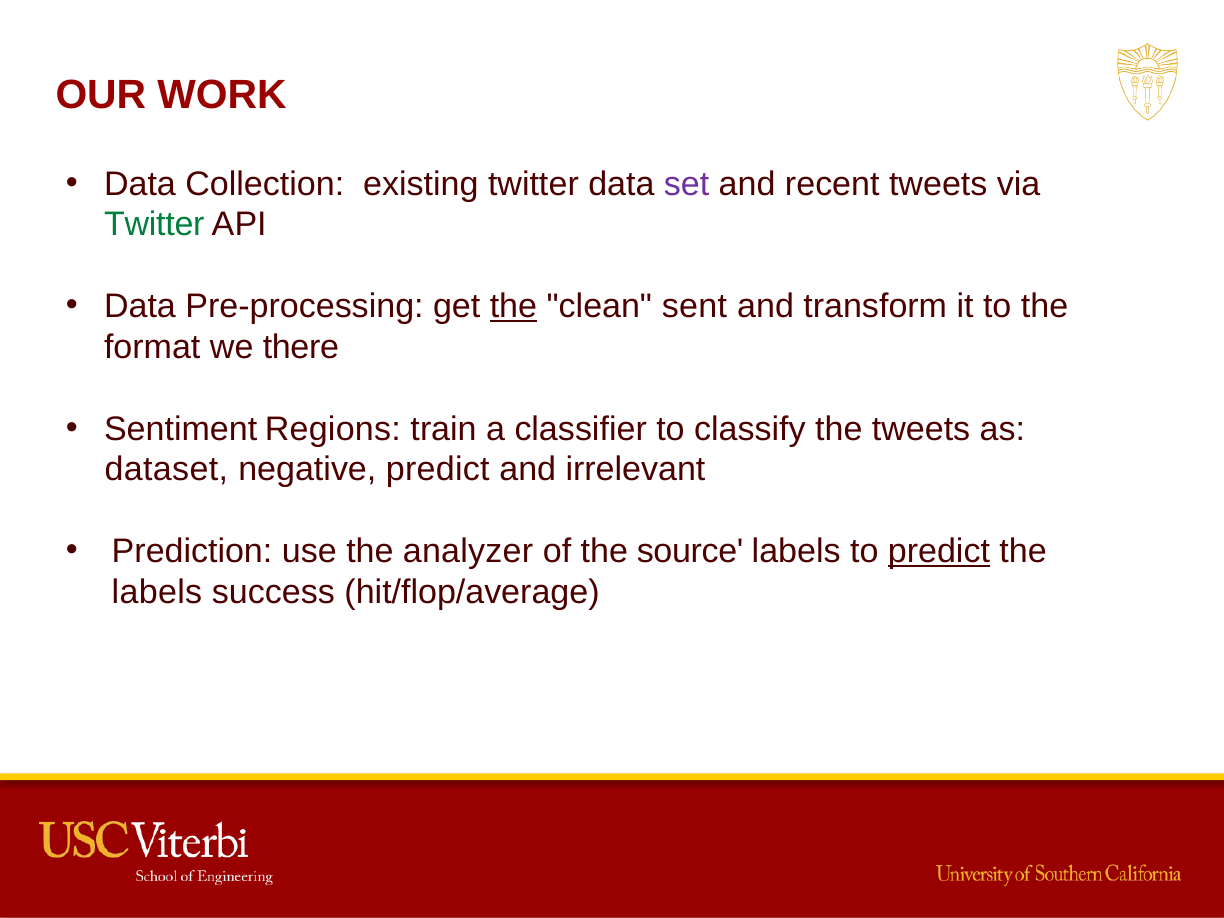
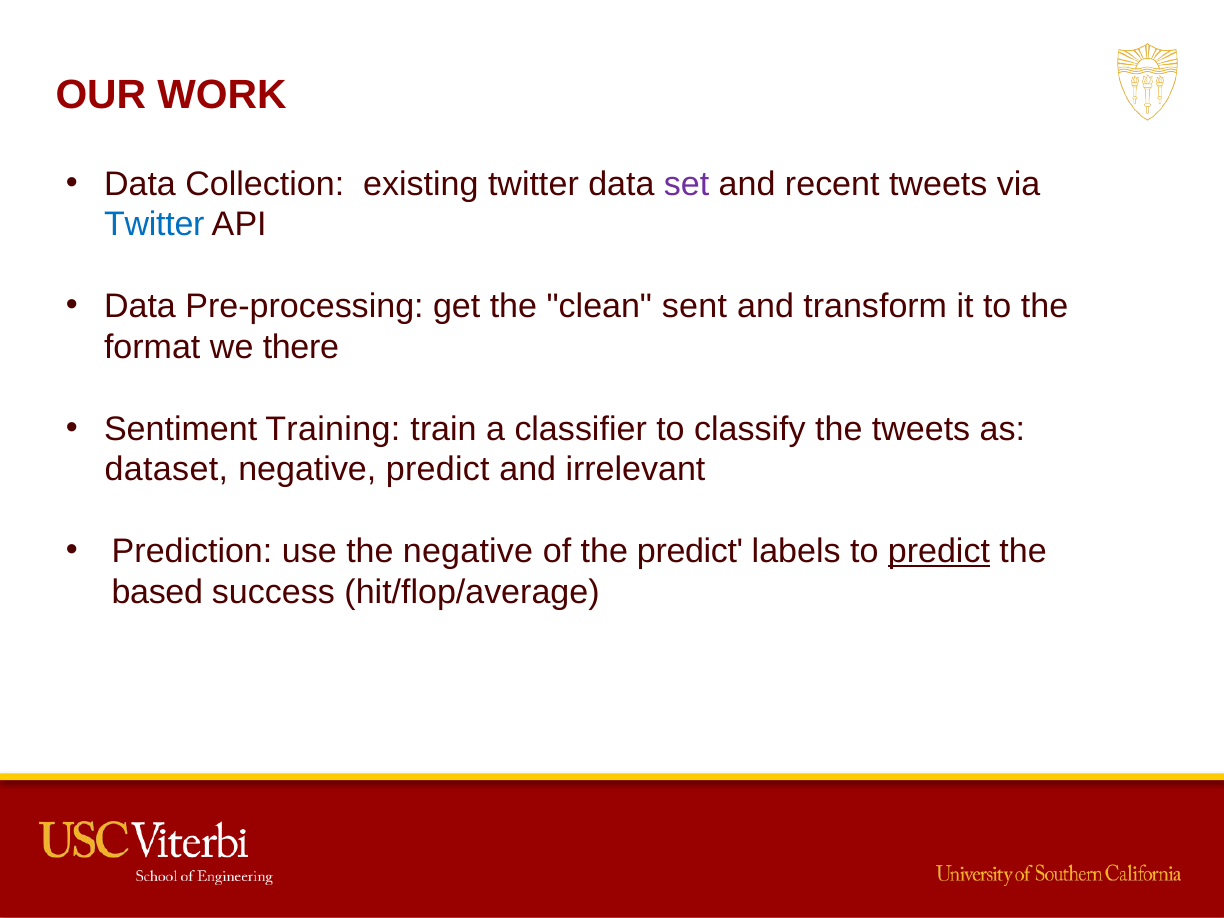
Twitter colour: green -> blue (154, 225)
the underline: present -> none (513, 306)
Regions: Regions -> Training (333, 429)
the analyzer: analyzer -> negative (468, 551)
the source: source -> predict (690, 551)
labels: labels -> based (157, 592)
